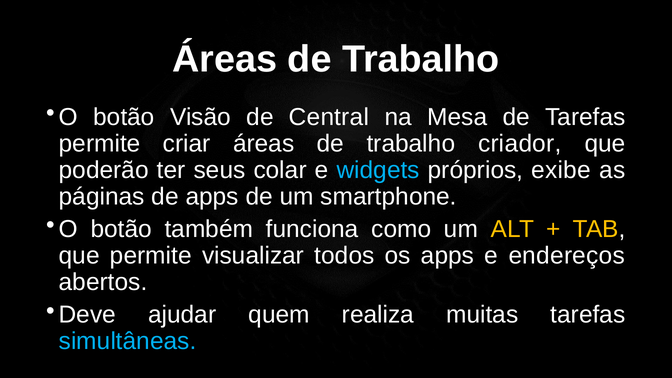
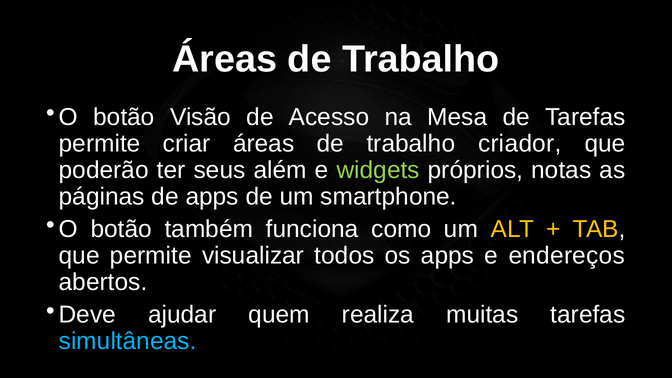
Central: Central -> Acesso (329, 117)
colar: colar -> além (280, 170)
widgets colour: light blue -> light green (378, 170)
exibe: exibe -> notas (561, 170)
